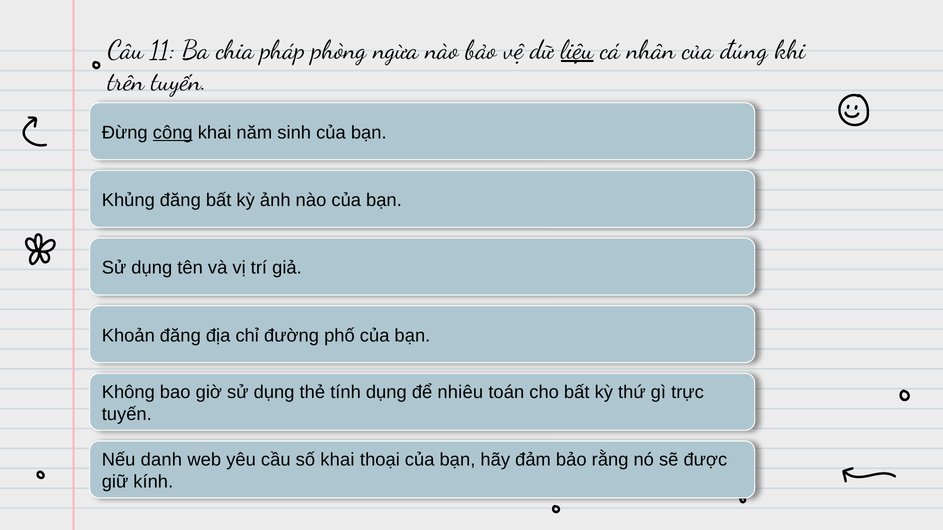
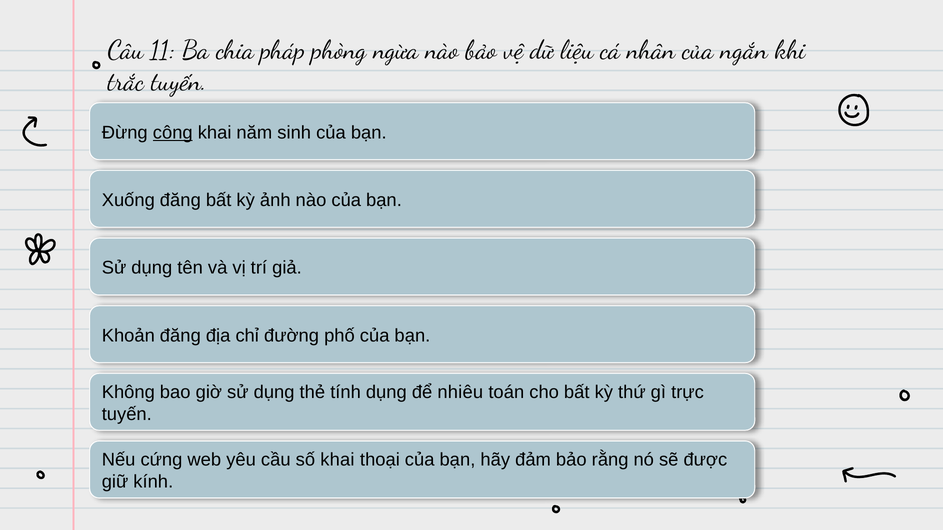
liệu underline: present -> none (577, 50)
đúng: đúng -> ngắn (744, 50)
trên: trên -> trắc (126, 81)
Khủng: Khủng -> Xuống (128, 200)
danh: danh -> cứng (161, 460)
